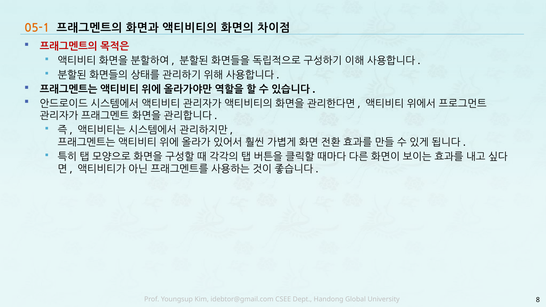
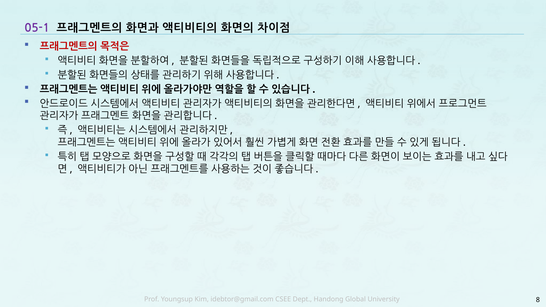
05-1 colour: orange -> purple (37, 28)
